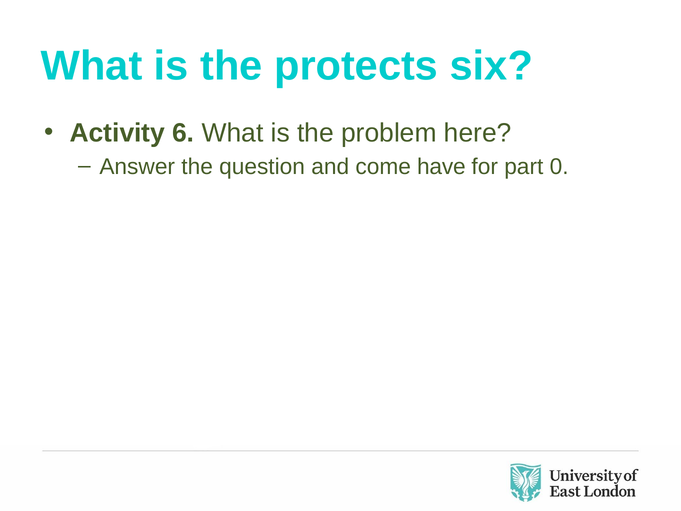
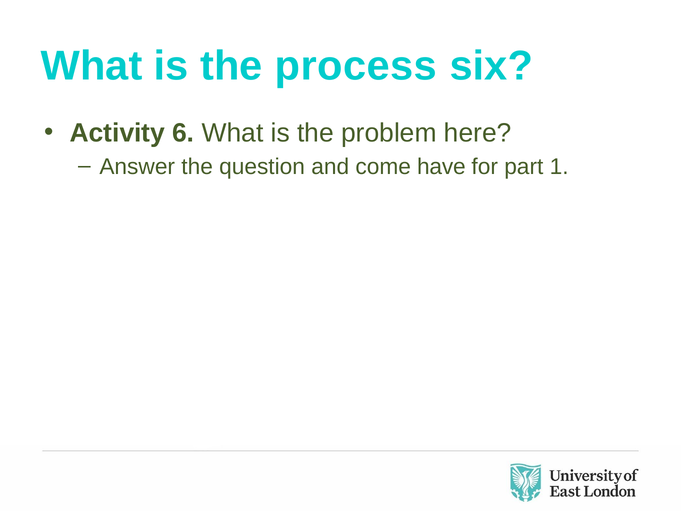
protects: protects -> process (356, 66)
0: 0 -> 1 (559, 167)
